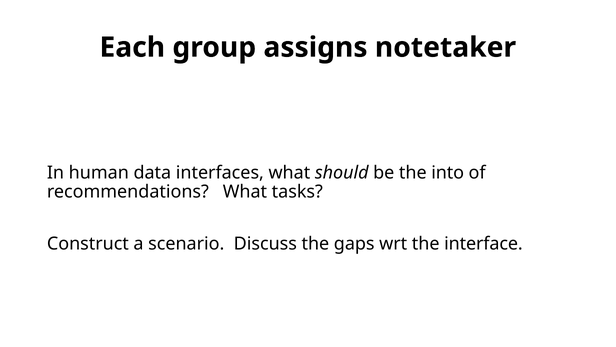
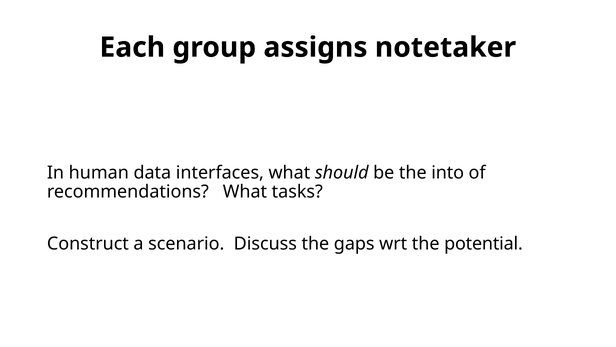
interface: interface -> potential (483, 243)
